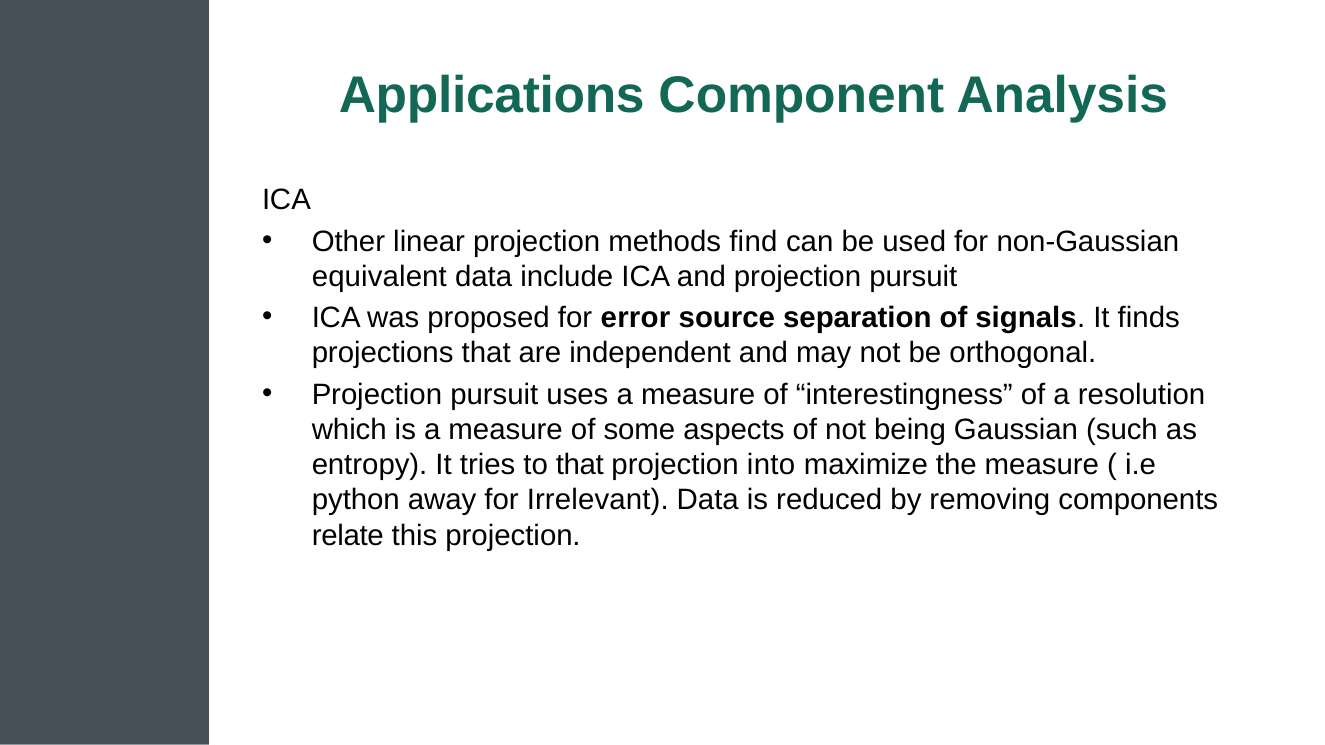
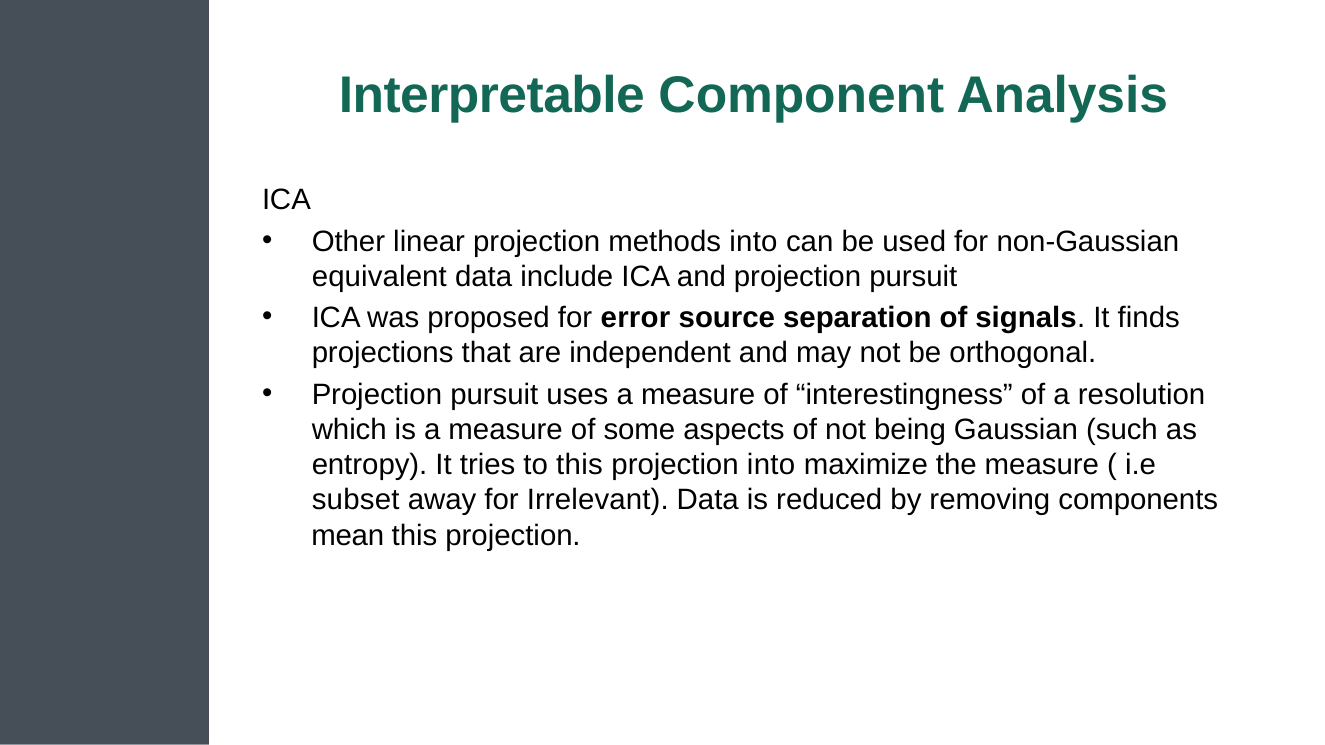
Applications: Applications -> Interpretable (492, 95)
methods find: find -> into (753, 241)
to that: that -> this (580, 465)
python: python -> subset (356, 500)
relate: relate -> mean (348, 536)
